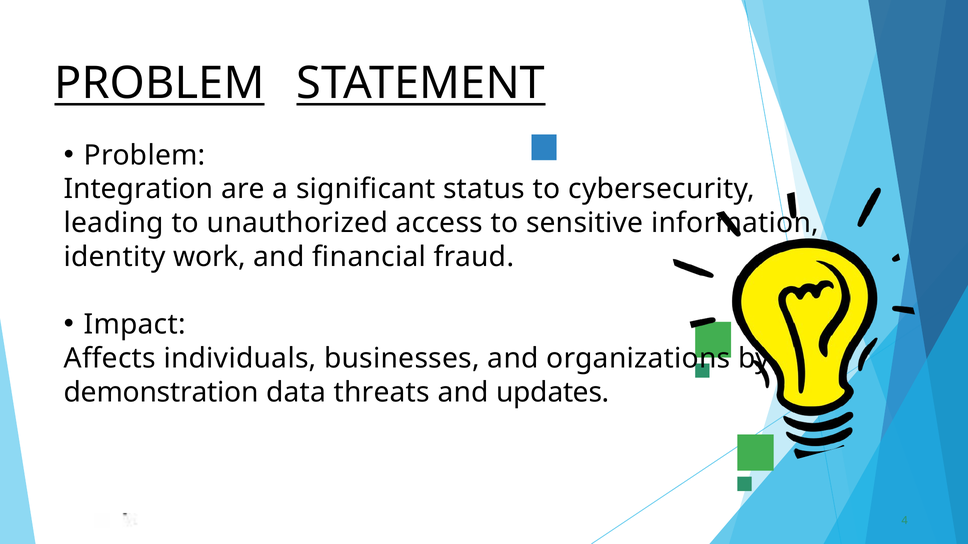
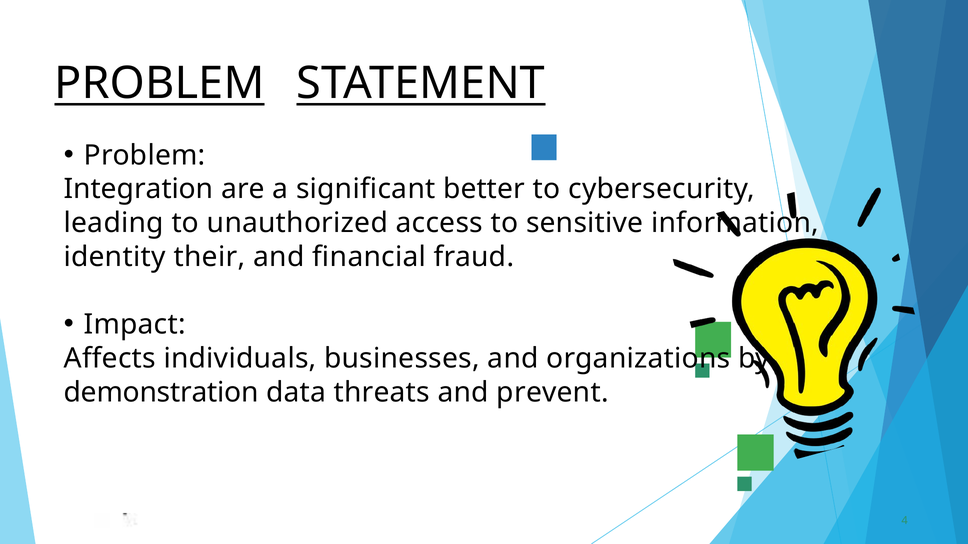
status: status -> better (484, 189)
work: work -> their (209, 257)
updates: updates -> prevent (553, 393)
